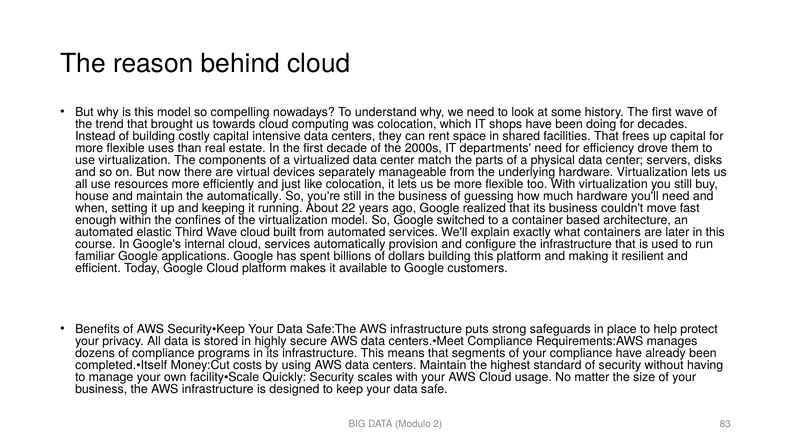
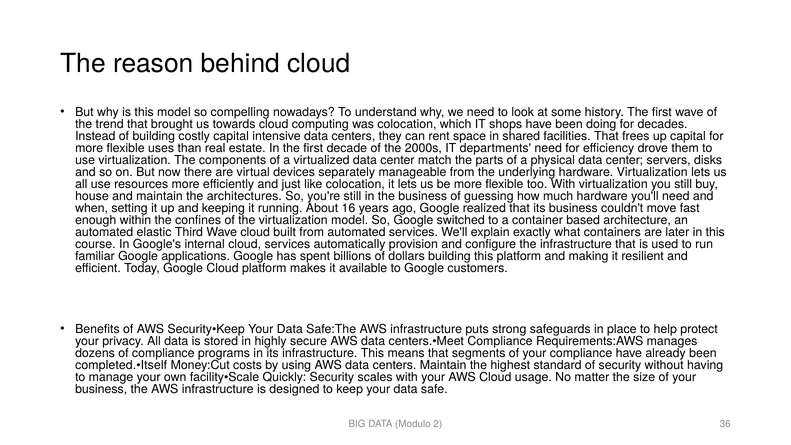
the automatically: automatically -> architectures (244, 196)
22: 22 -> 16 (348, 208)
83: 83 -> 36 (725, 424)
